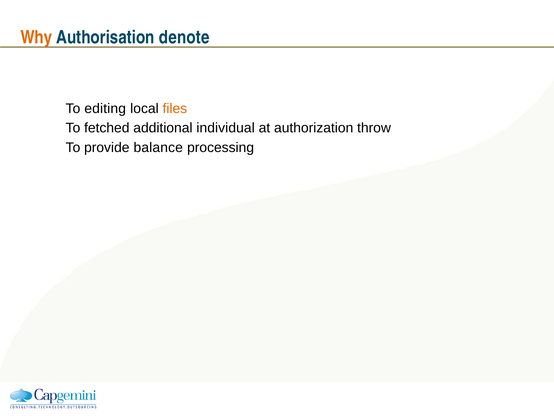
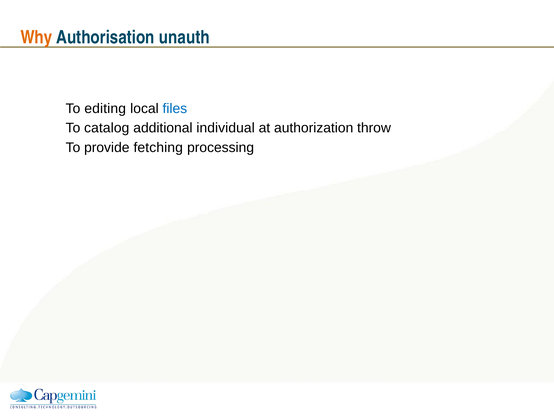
denote: denote -> unauth (184, 37)
files colour: orange -> blue (175, 109)
fetched: fetched -> catalog (107, 128)
balance: balance -> fetching (158, 147)
